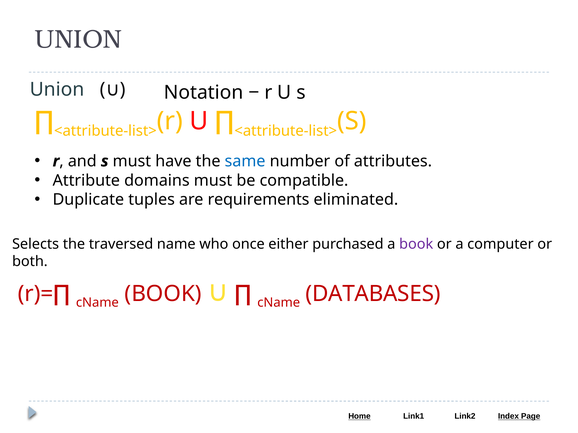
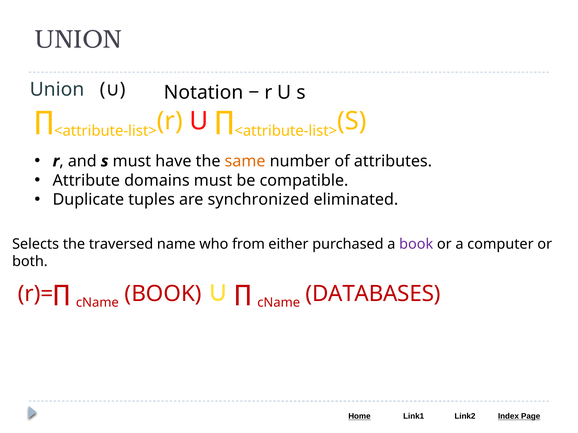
same colour: blue -> orange (245, 161)
requirements: requirements -> synchronized (258, 200)
once: once -> from (248, 244)
